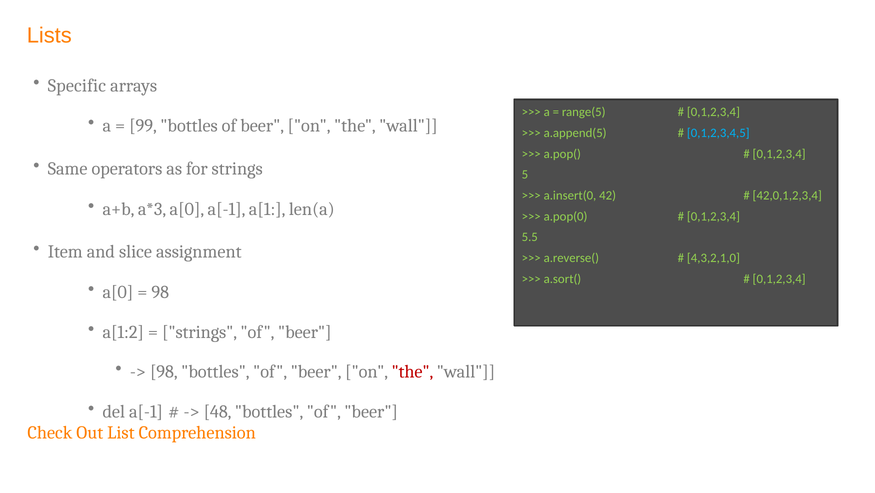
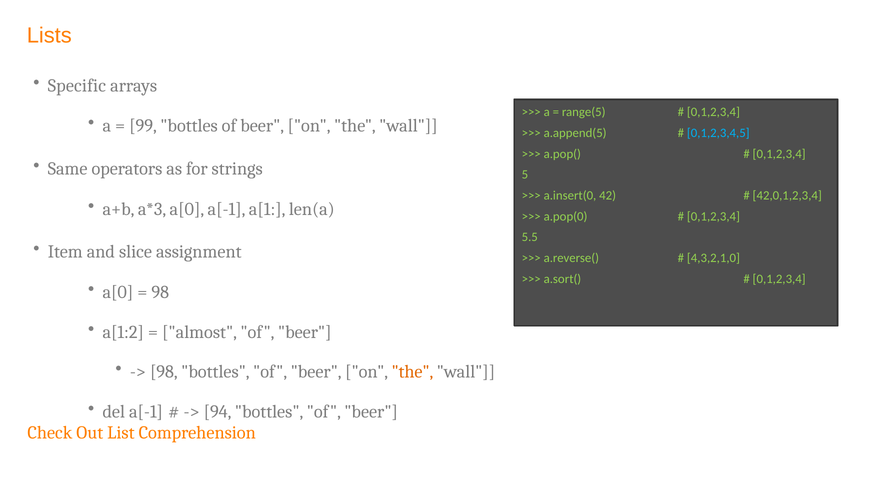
strings: strings -> almost (200, 332)
the colour: red -> orange (412, 371)
48: 48 -> 94 (218, 411)
